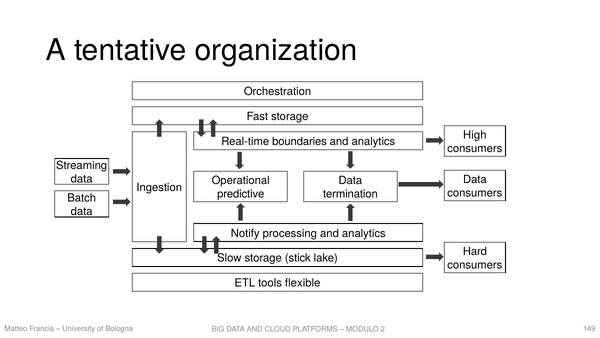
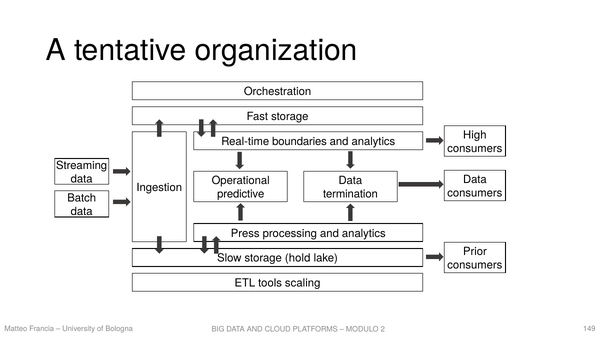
Notify: Notify -> Press (245, 233)
Hard: Hard -> Prior (475, 251)
stick: stick -> hold (298, 258)
flexible: flexible -> scaling (303, 283)
